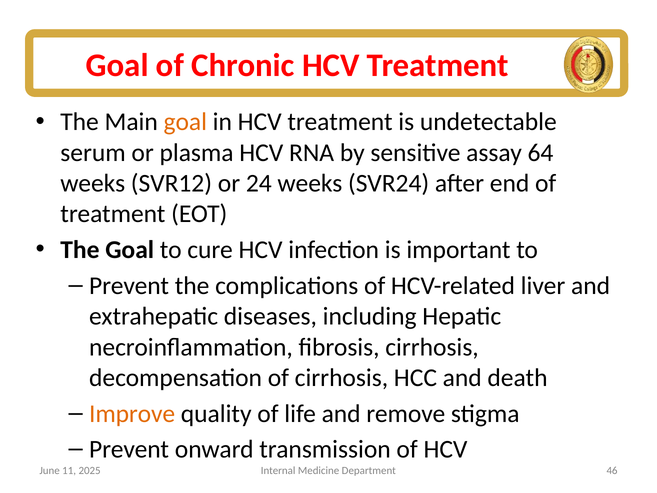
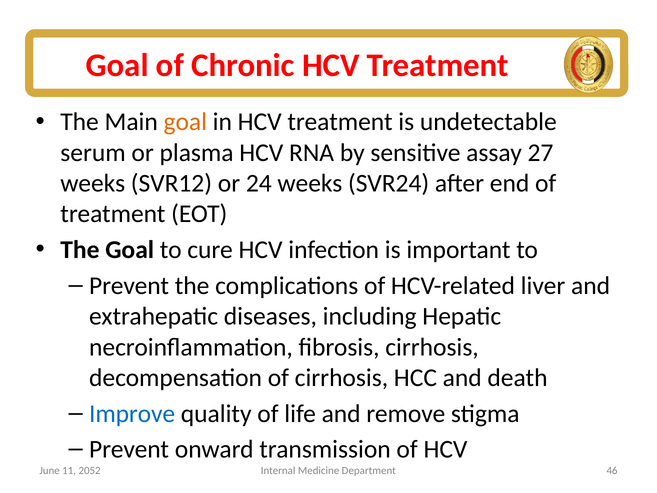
64: 64 -> 27 (541, 153)
Improve colour: orange -> blue (132, 413)
2025: 2025 -> 2052 (90, 471)
